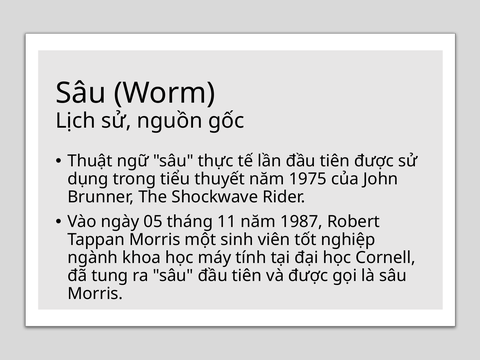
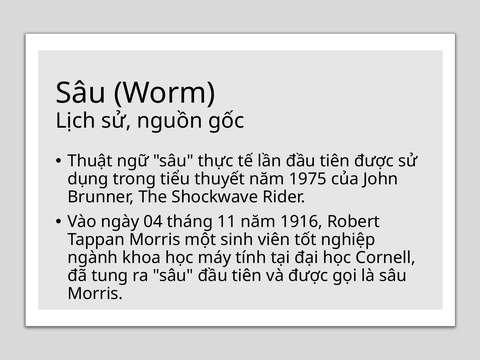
05: 05 -> 04 (153, 222)
1987: 1987 -> 1916 (301, 222)
